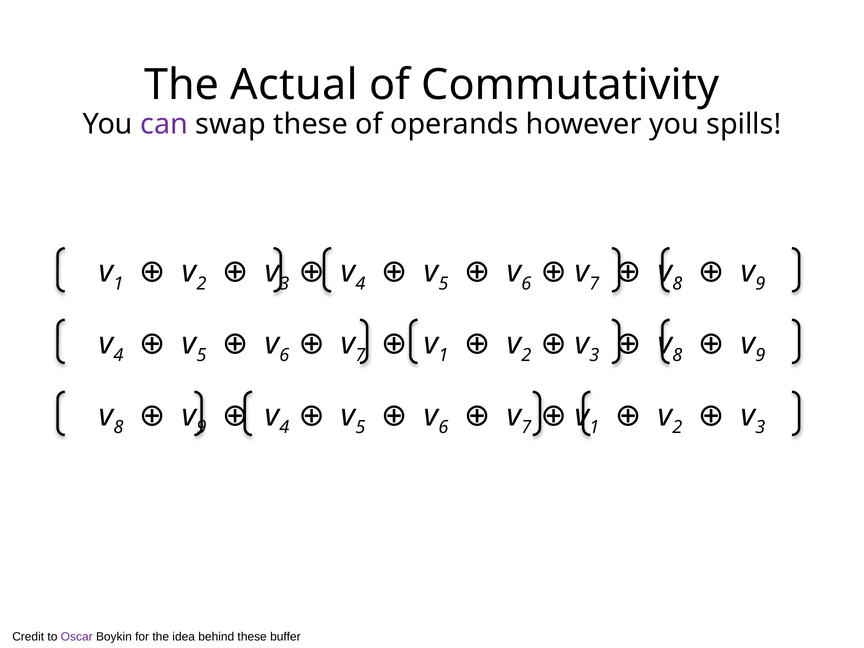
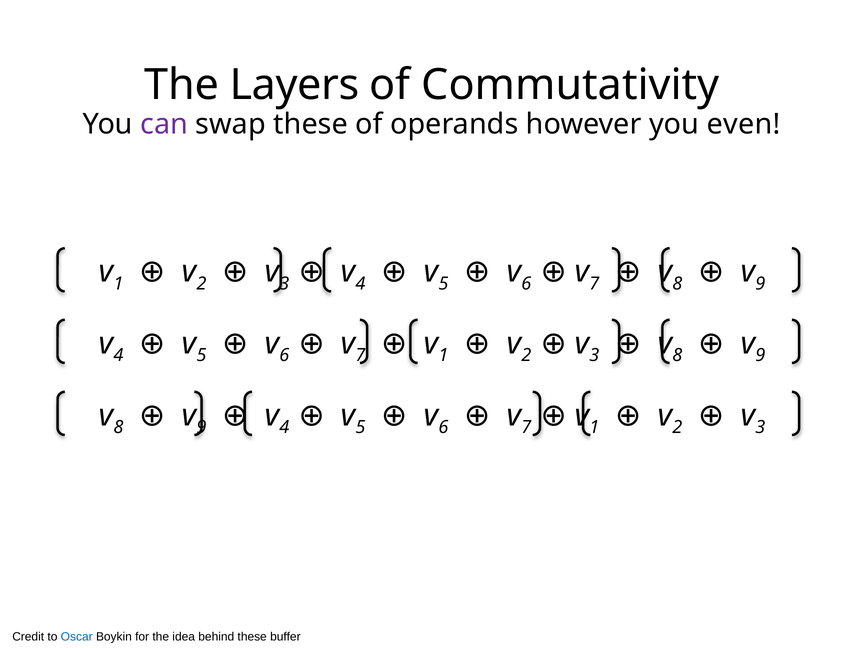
Actual: Actual -> Layers (294, 85)
spills: spills -> even (744, 124)
Oscar colour: purple -> blue (77, 637)
